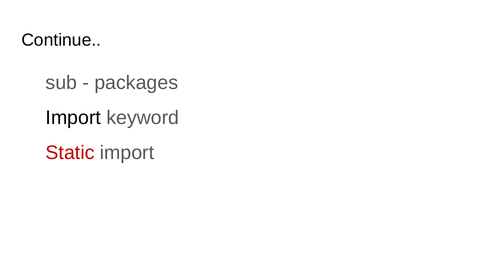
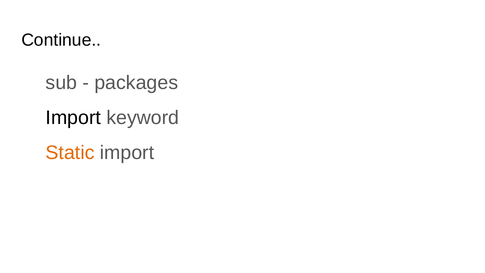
Static colour: red -> orange (70, 153)
